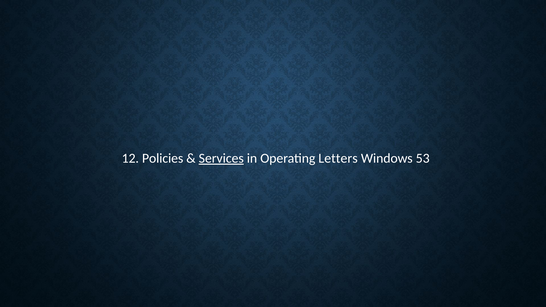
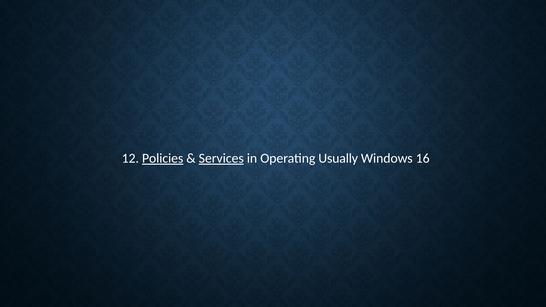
Policies underline: none -> present (163, 158)
Letters: Letters -> Usually (338, 158)
53: 53 -> 16 (423, 158)
